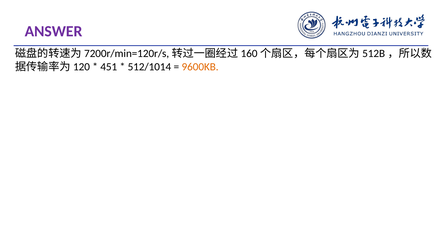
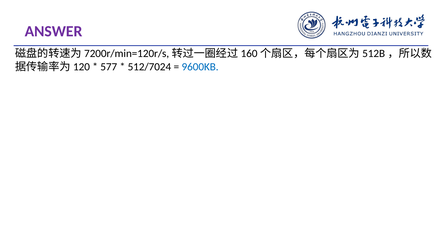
451: 451 -> 577 (109, 67)
512/1014: 512/1014 -> 512/7024 (149, 67)
9600KB colour: orange -> blue (200, 67)
